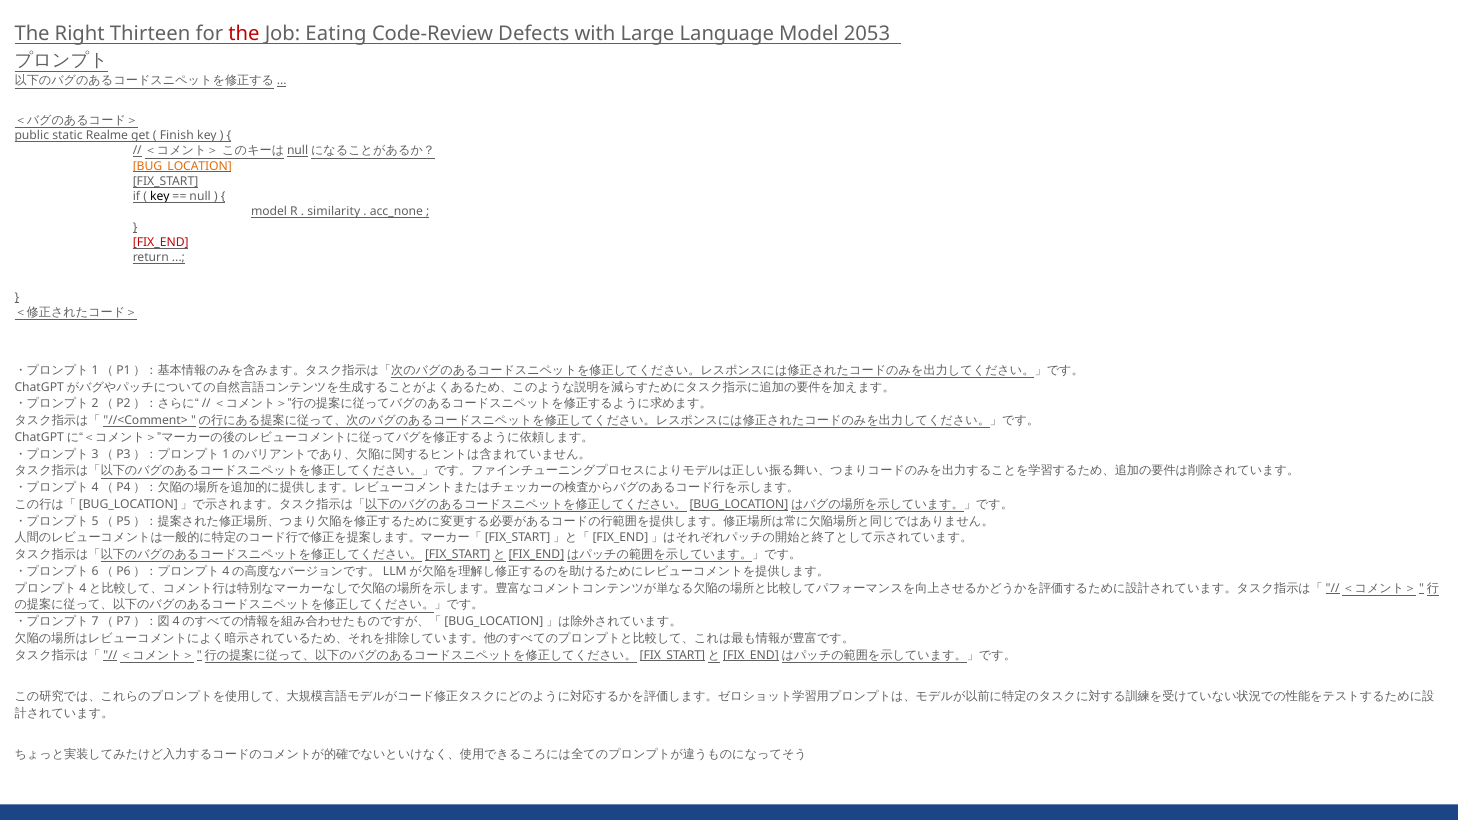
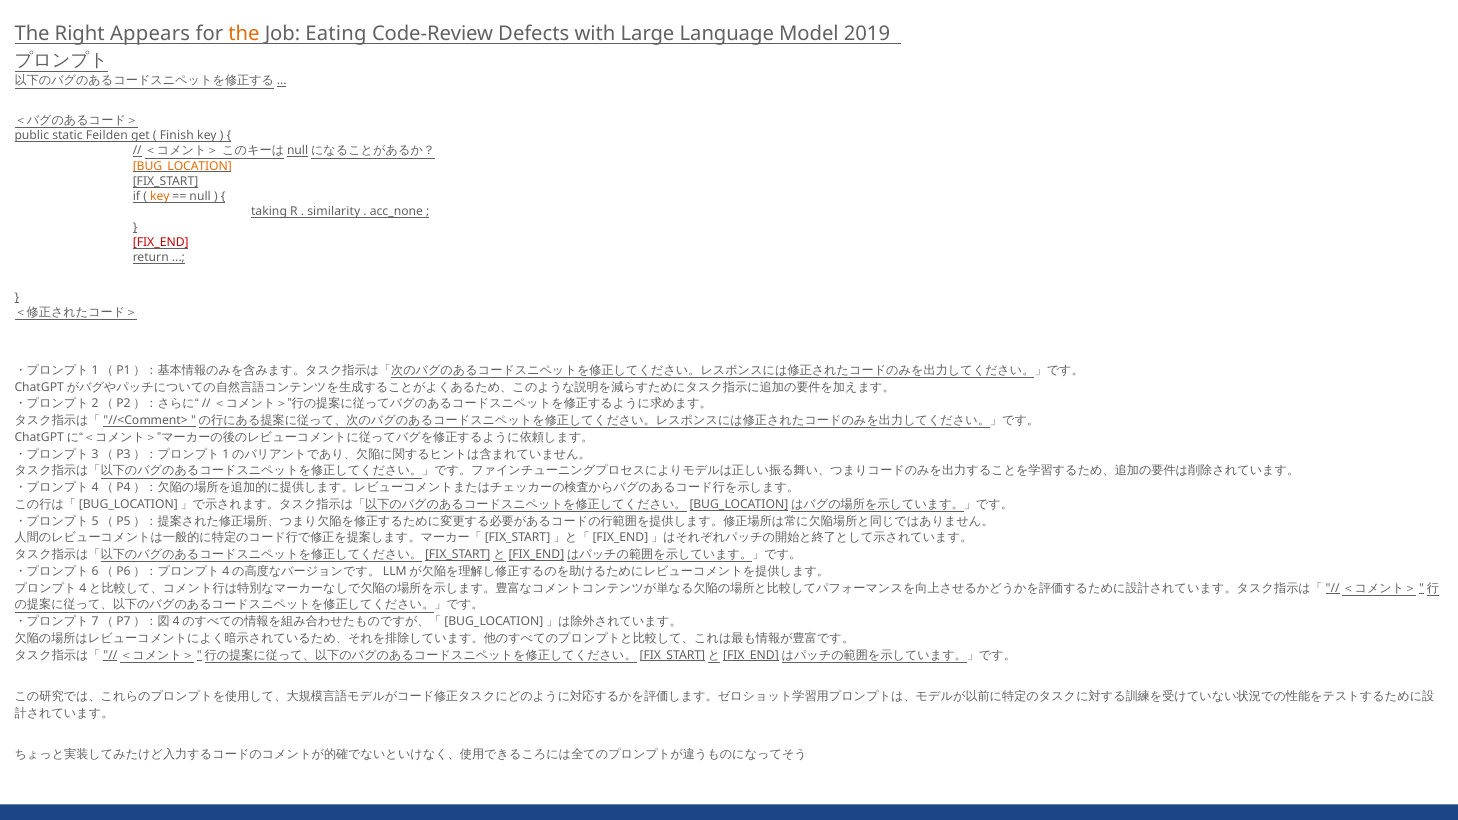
Thirteen: Thirteen -> Appears (150, 34)
the colour: red -> orange (244, 34)
2053: 2053 -> 2019 (867, 34)
Realme: Realme -> Feilden (107, 136)
key colour: black -> orange (160, 197)
model: model -> taking (269, 212)
